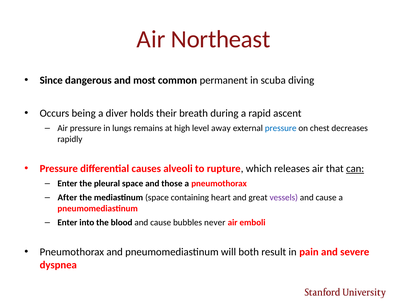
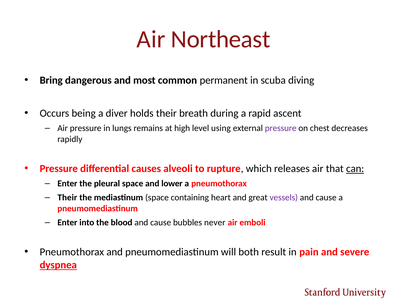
Since: Since -> Bring (51, 80)
away: away -> using (221, 128)
pressure colour: blue -> purple (281, 128)
those: those -> lower (172, 184)
After: After -> Their (67, 198)
dyspnea underline: none -> present (58, 265)
